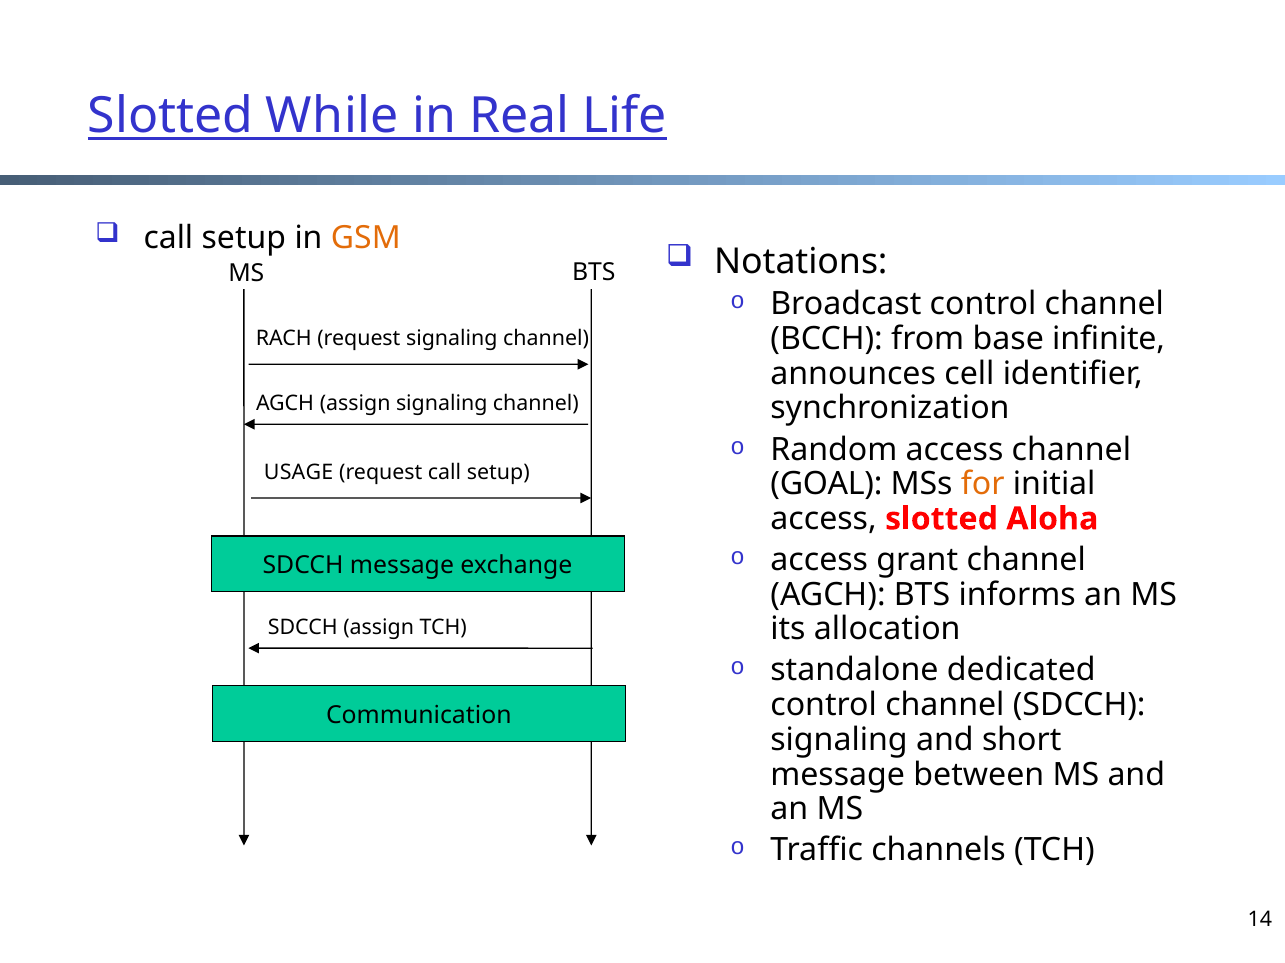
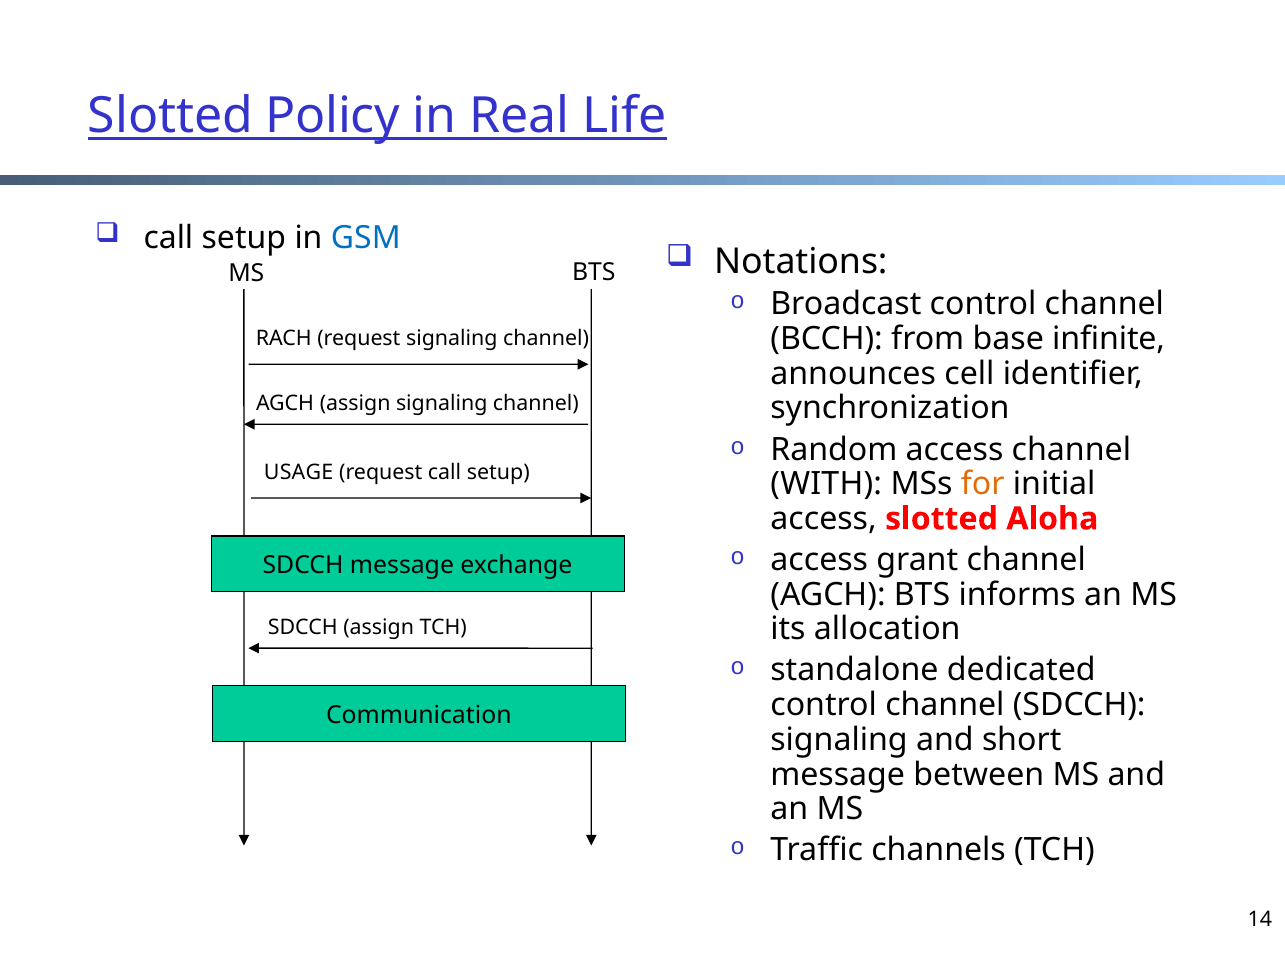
While: While -> Policy (333, 116)
GSM colour: orange -> blue (366, 238)
GOAL: GOAL -> WITH (826, 485)
